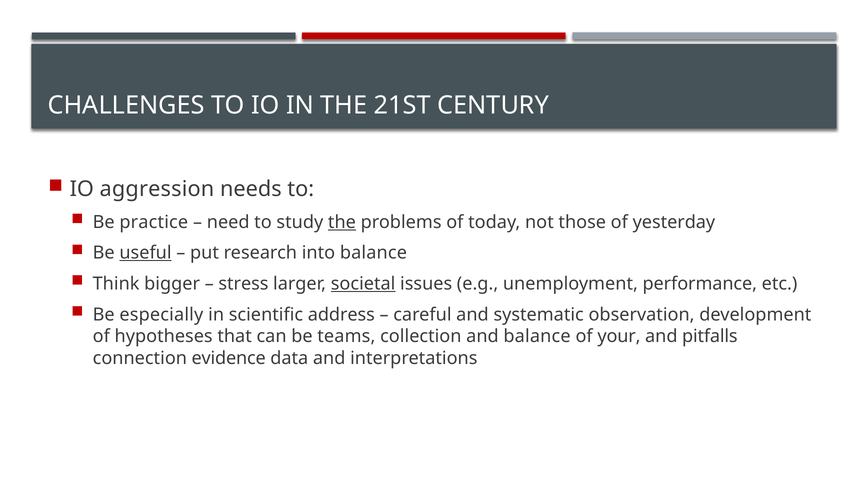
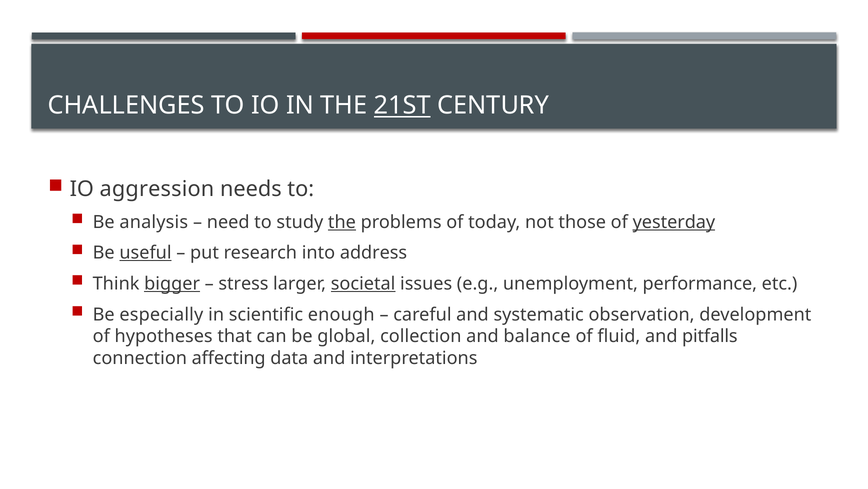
21ST underline: none -> present (402, 105)
practice: practice -> analysis (154, 222)
yesterday underline: none -> present (674, 222)
into balance: balance -> address (374, 252)
bigger underline: none -> present (172, 283)
address: address -> enough (341, 314)
teams: teams -> global (346, 336)
your: your -> fluid (619, 336)
evidence: evidence -> affecting (229, 358)
